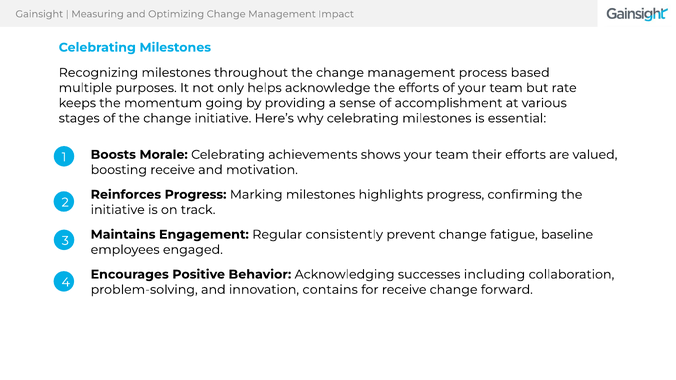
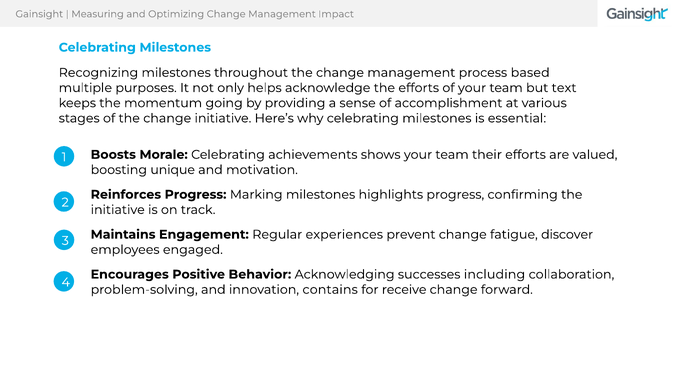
rate: rate -> text (564, 88)
boosting receive: receive -> unique (173, 170)
consistently: consistently -> experiences (344, 235)
baseline: baseline -> discover (567, 235)
